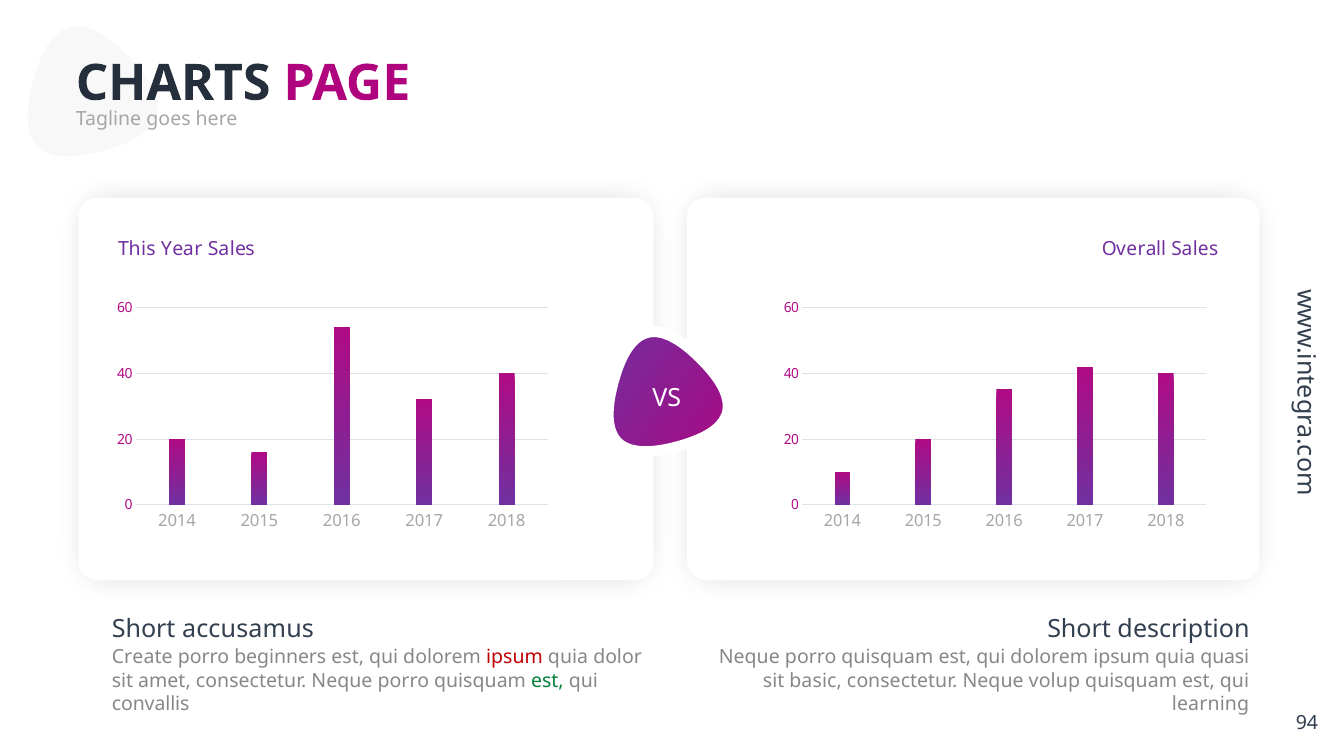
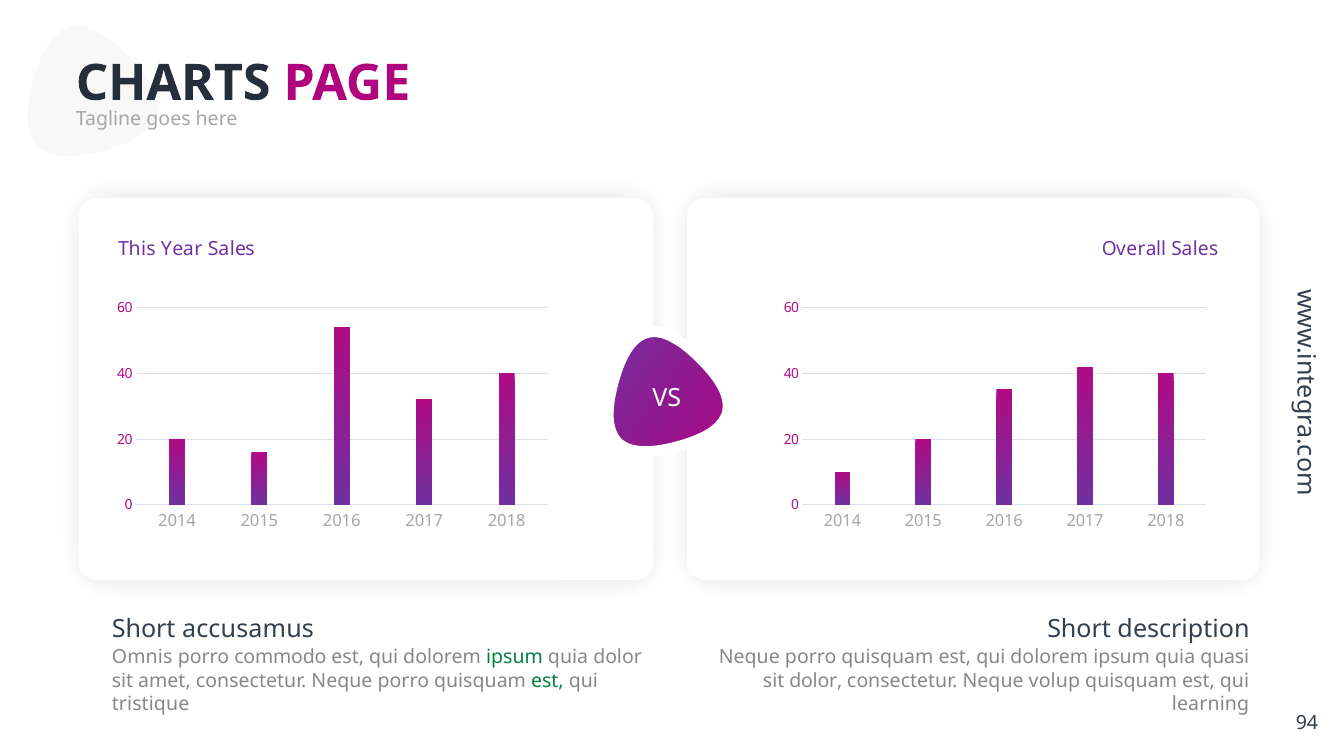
Create: Create -> Omnis (142, 658)
beginners: beginners -> commodo (280, 658)
ipsum colour: red -> green (514, 658)
sit basic: basic -> dolor (816, 681)
convallis: convallis -> tristique (151, 705)
